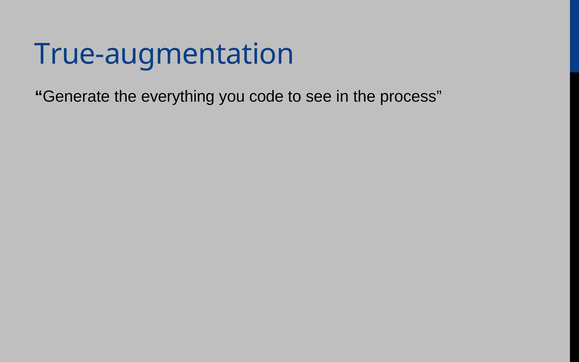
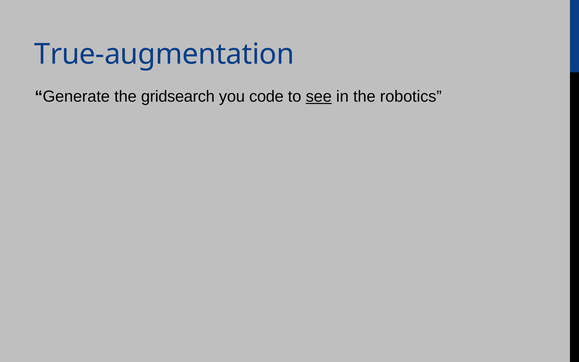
everything: everything -> gridsearch (178, 97)
see underline: none -> present (319, 97)
process: process -> robotics (411, 97)
